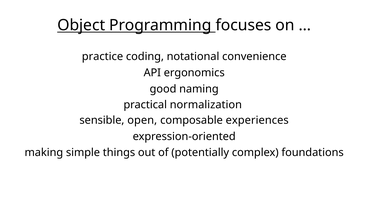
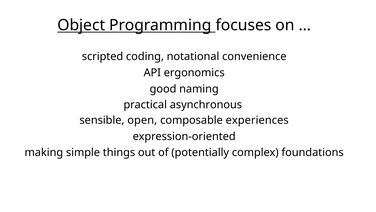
practice: practice -> scripted (103, 56)
normalization: normalization -> asynchronous (206, 104)
